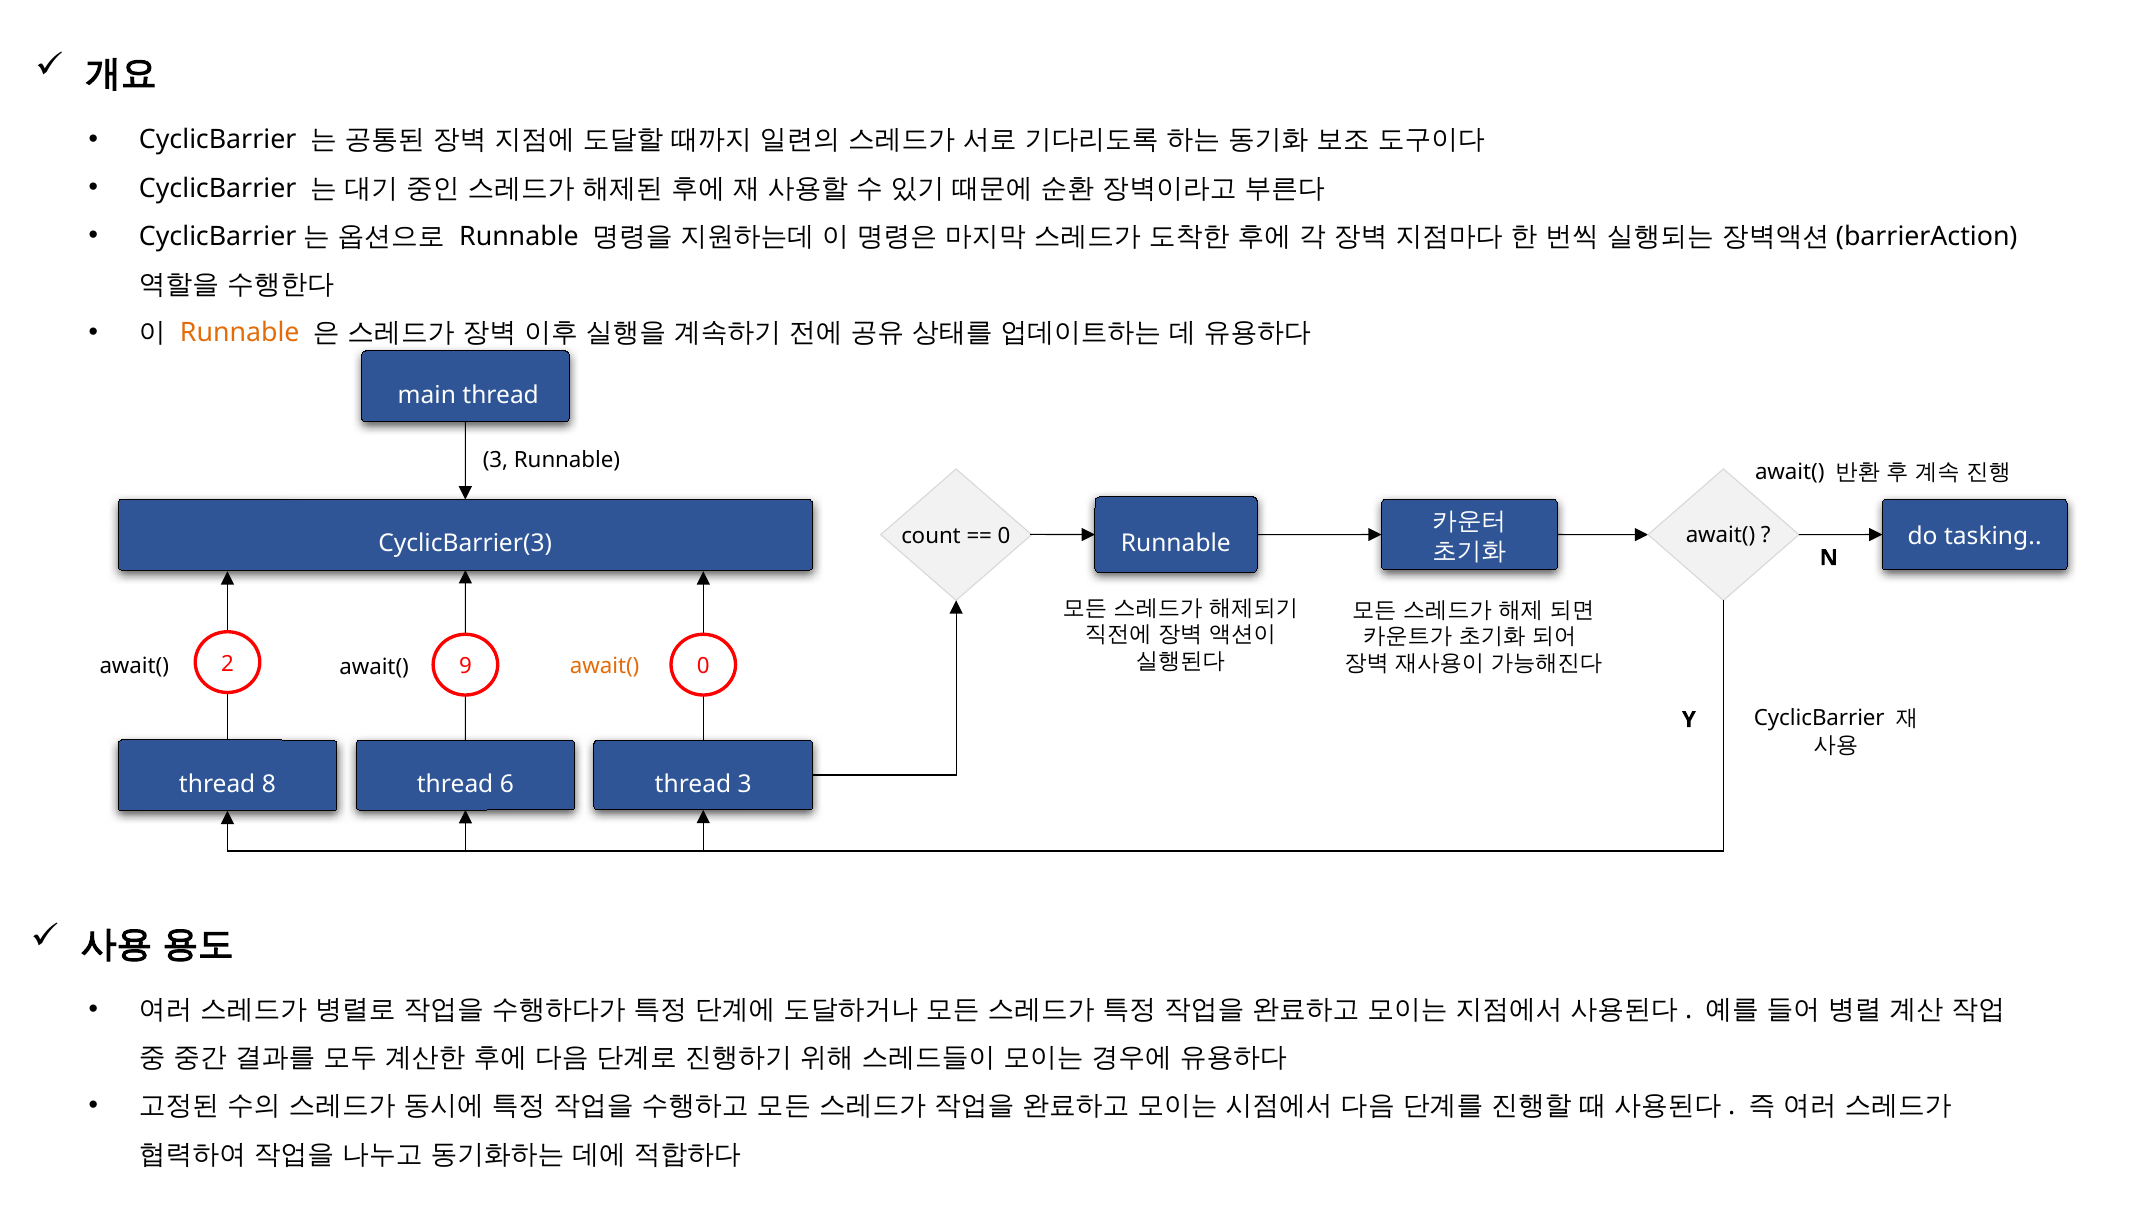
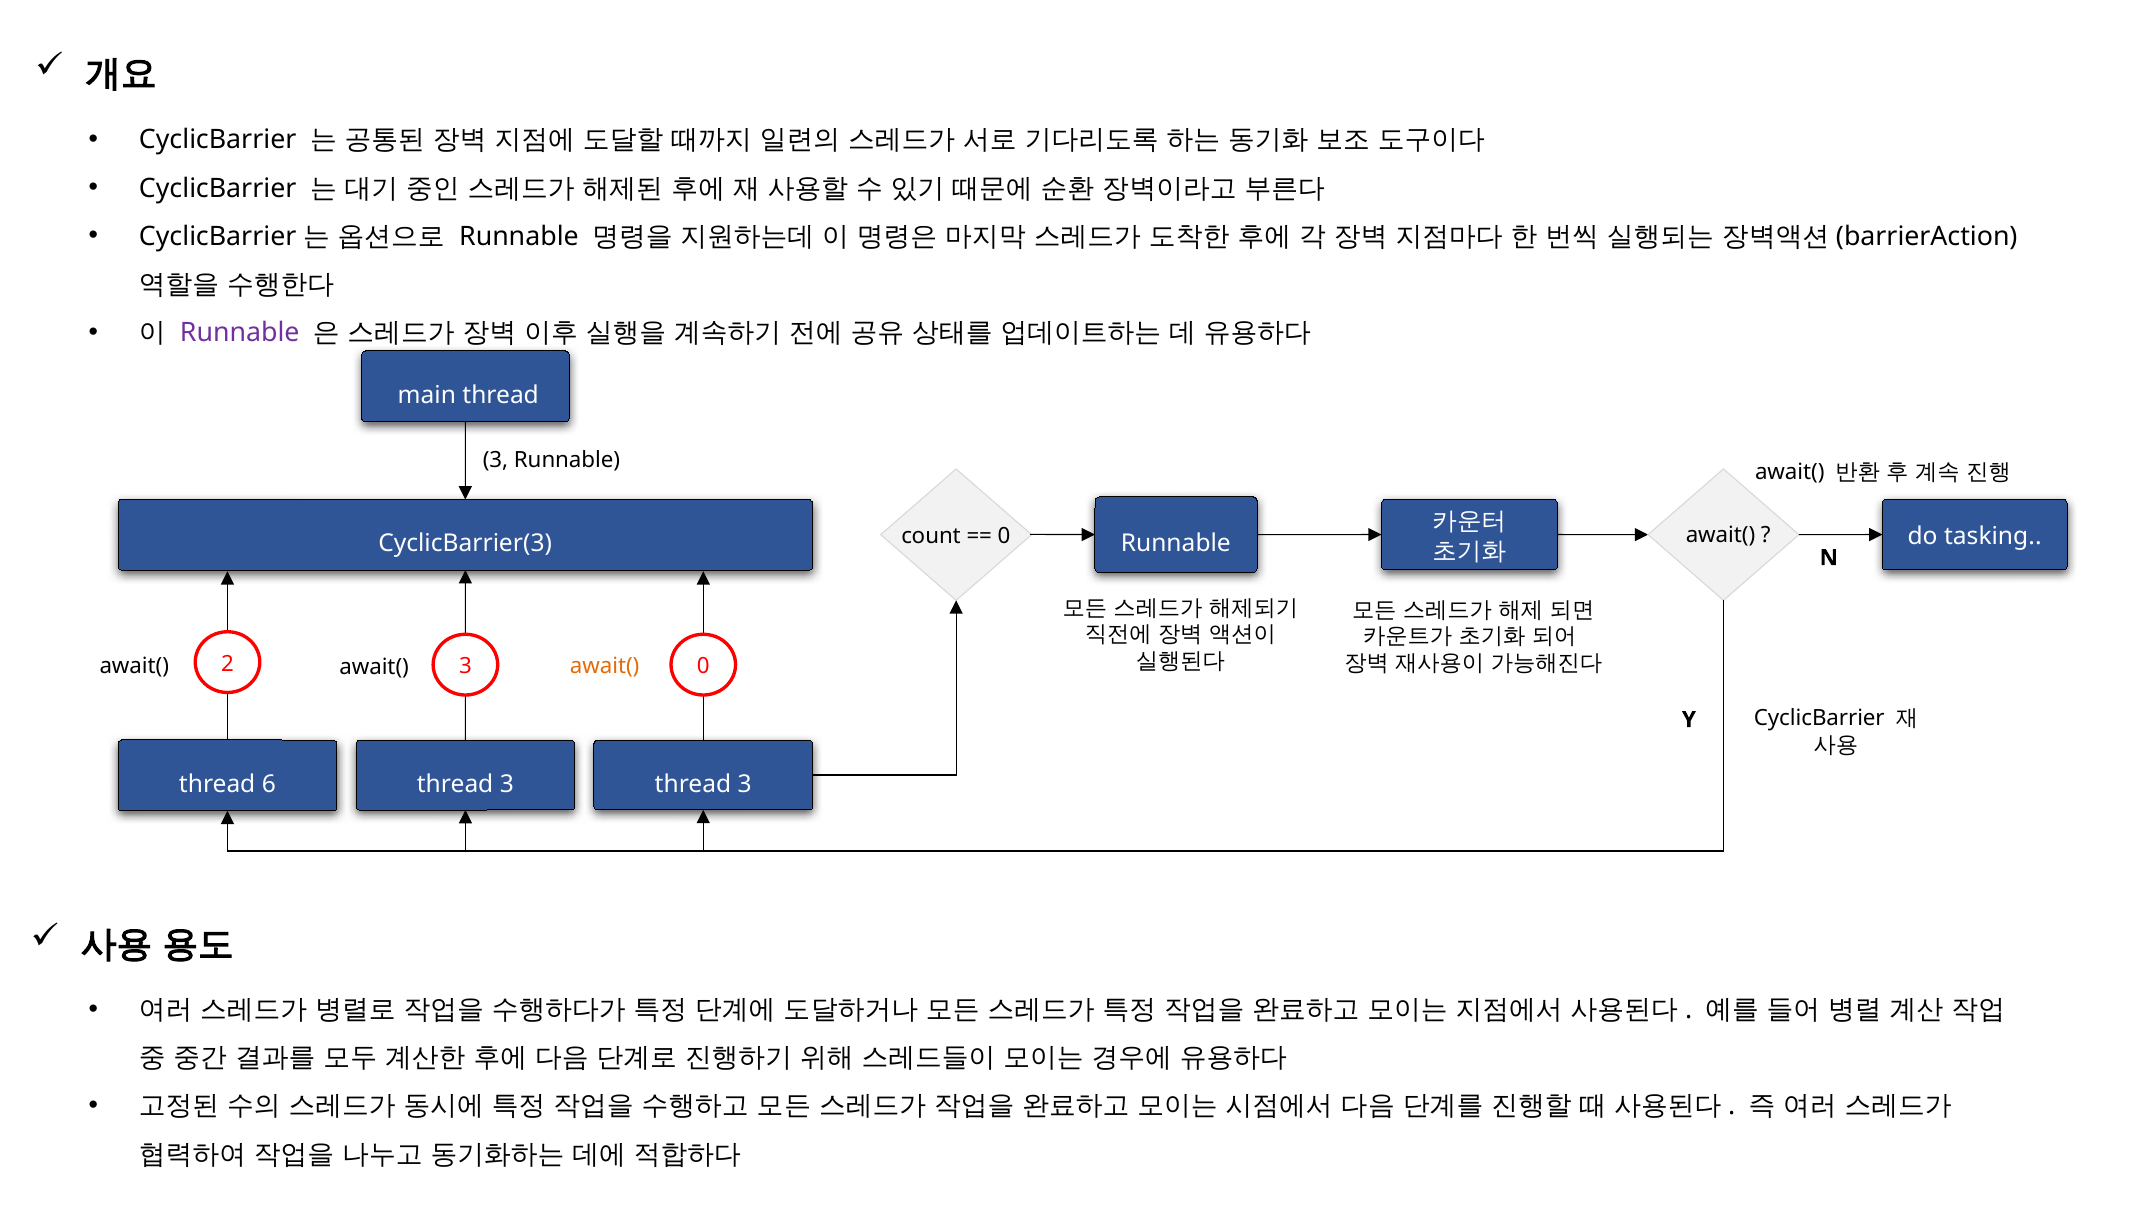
Runnable colour: orange -> purple (240, 333)
2 9: 9 -> 3 (465, 666)
8: 8 -> 6 (269, 785)
6: 6 -> 3 (507, 784)
